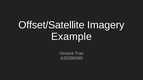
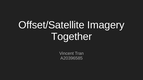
Example: Example -> Together (72, 37)
